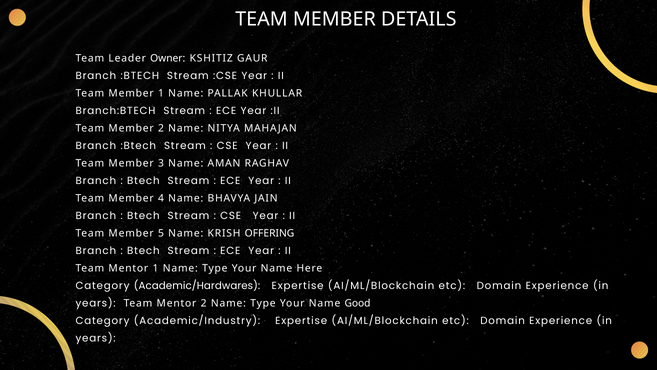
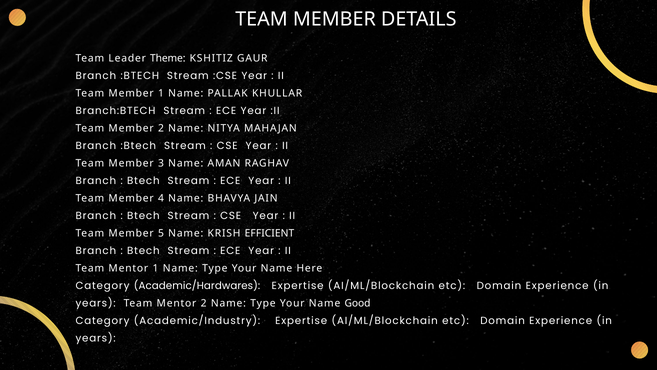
Owner: Owner -> Theme (168, 58)
OFFERING: OFFERING -> EFFICIENT (269, 233)
